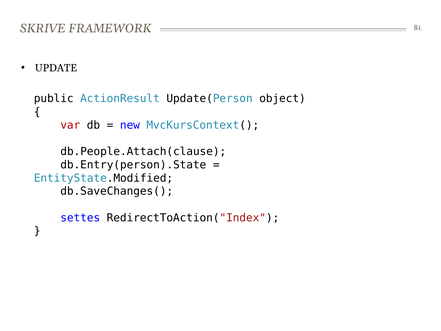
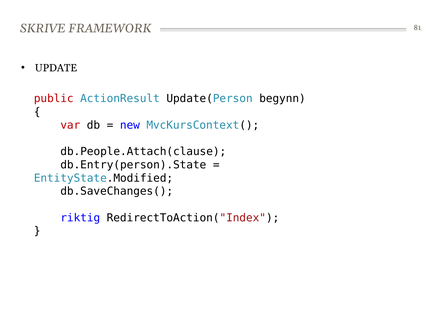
public colour: black -> red (54, 99)
object: object -> begynn (282, 99)
settes: settes -> riktig (80, 218)
